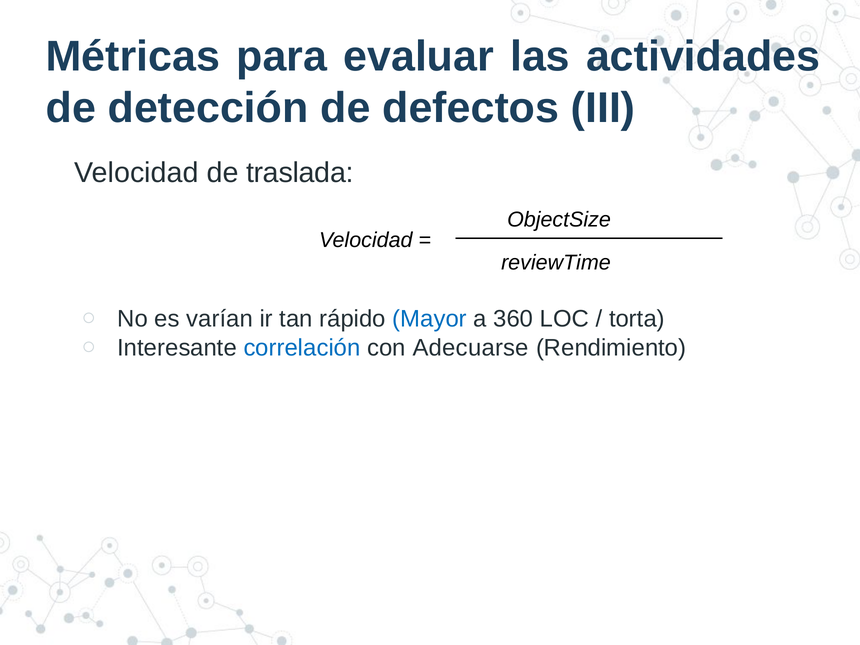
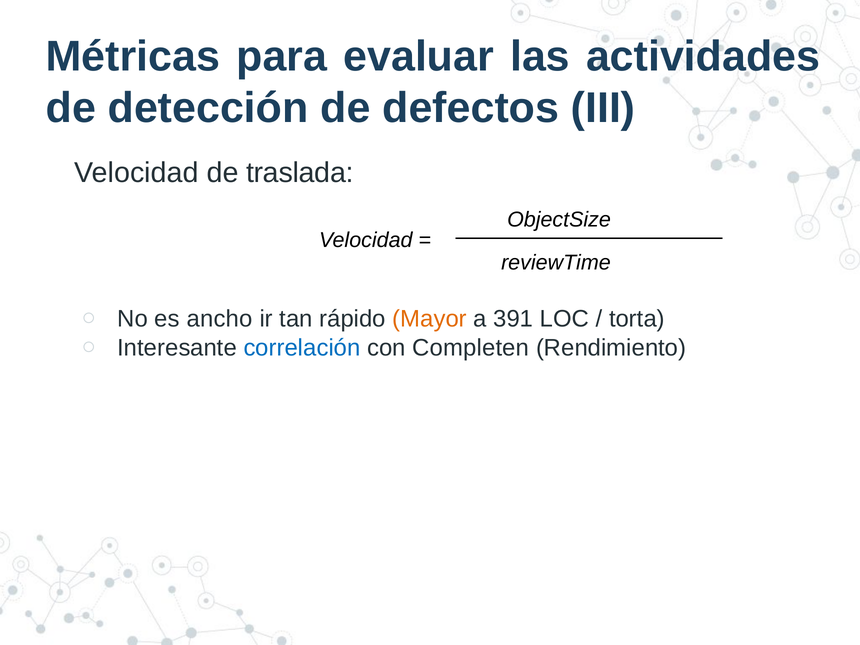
varían: varían -> ancho (220, 319)
Mayor colour: blue -> orange (430, 319)
360: 360 -> 391 (513, 319)
Adecuarse: Adecuarse -> Completen (471, 348)
